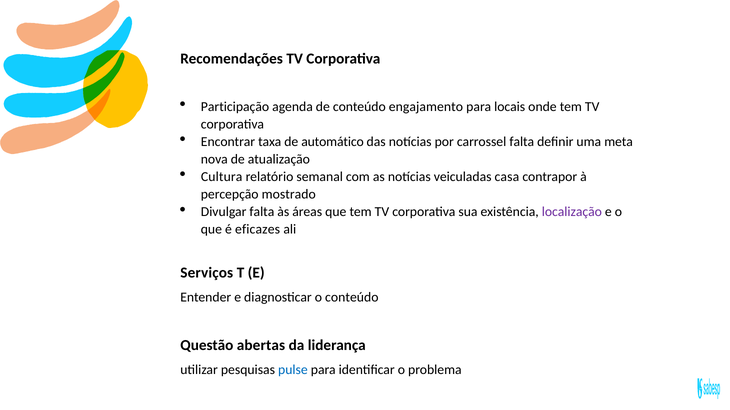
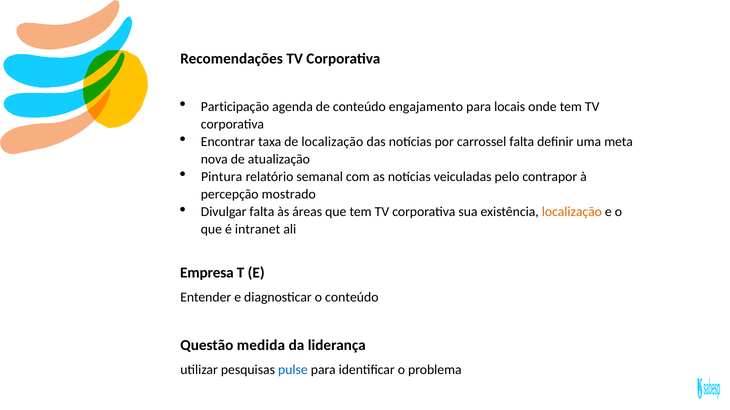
de automático: automático -> localização (332, 142)
Cultura: Cultura -> Pintura (222, 177)
casa: casa -> pelo (507, 177)
localização colour: purple -> orange (572, 212)
eficazes: eficazes -> intranet (258, 230)
Serviços: Serviços -> Empresa (207, 273)
abertas: abertas -> medida (261, 346)
